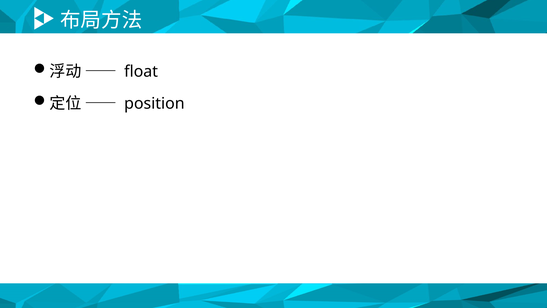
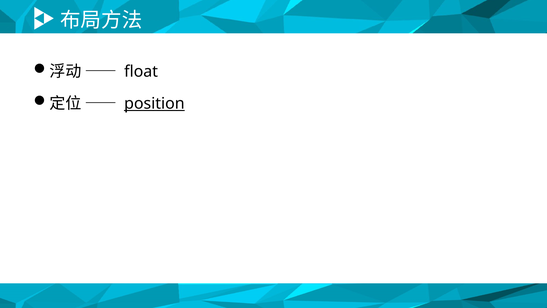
position underline: none -> present (154, 103)
